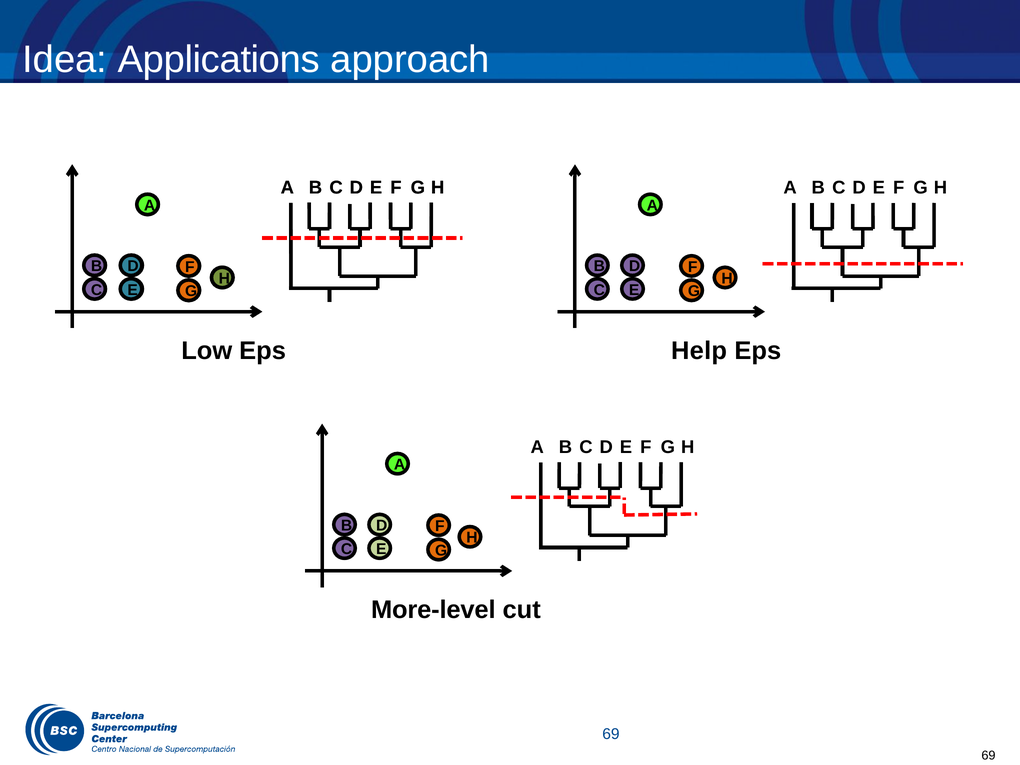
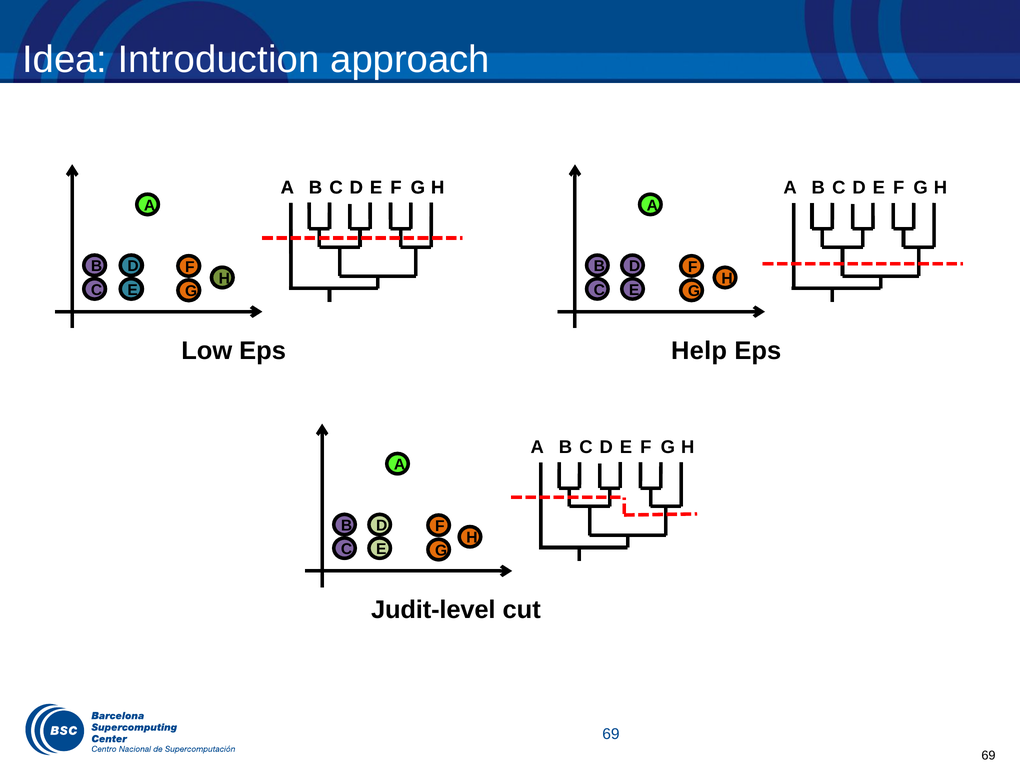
Applications: Applications -> Introduction (219, 60)
More-level: More-level -> Judit-level (433, 610)
